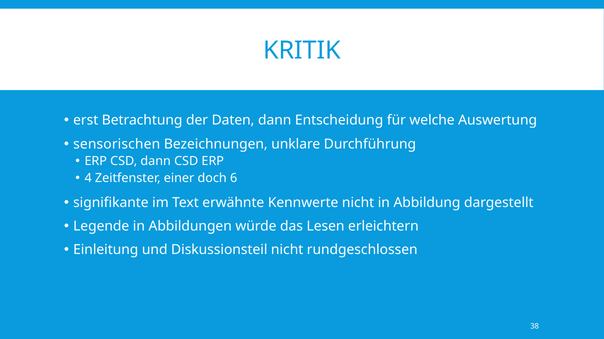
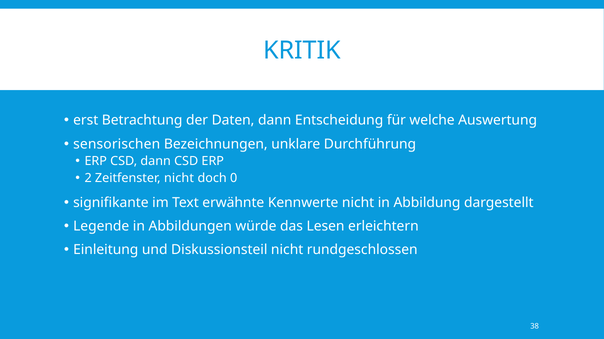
4: 4 -> 2 (88, 179)
Zeitfenster einer: einer -> nicht (179, 179)
6: 6 -> 0 (234, 179)
